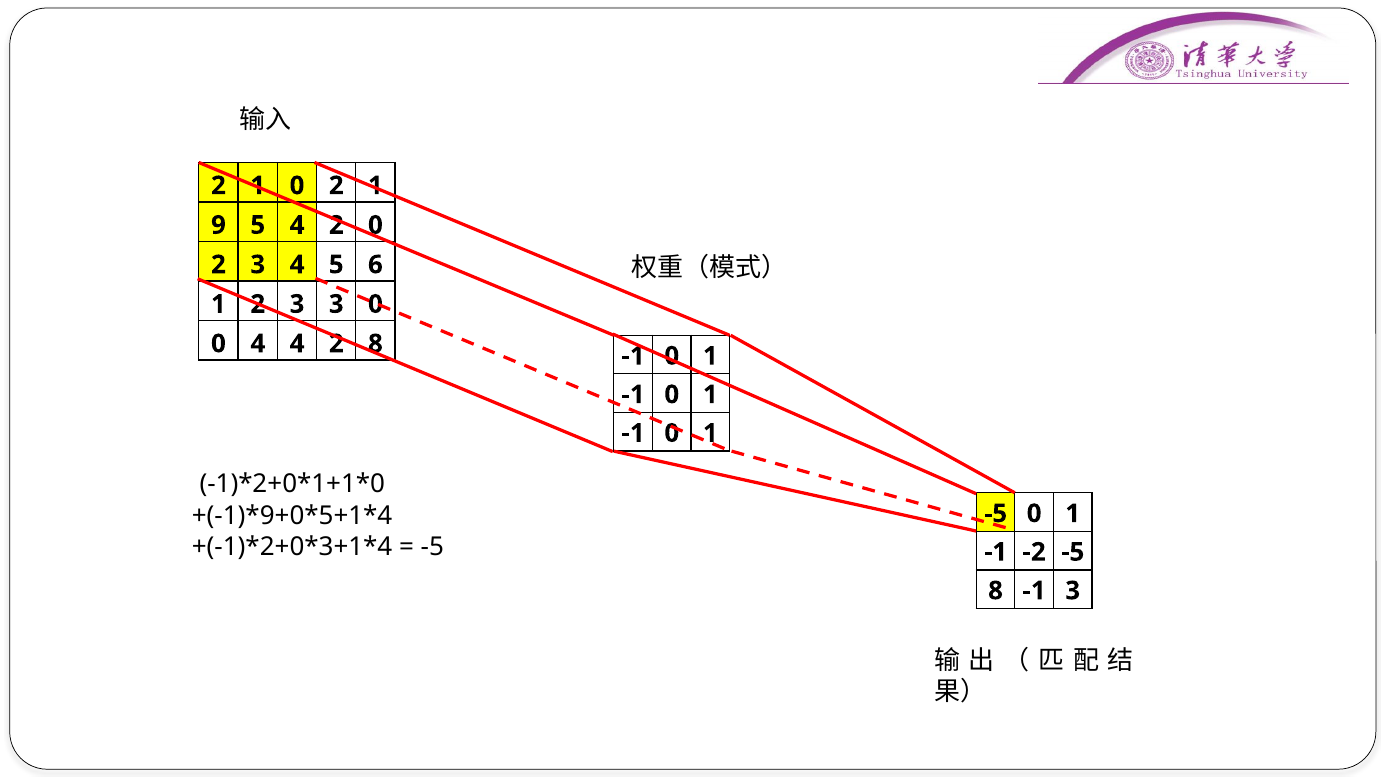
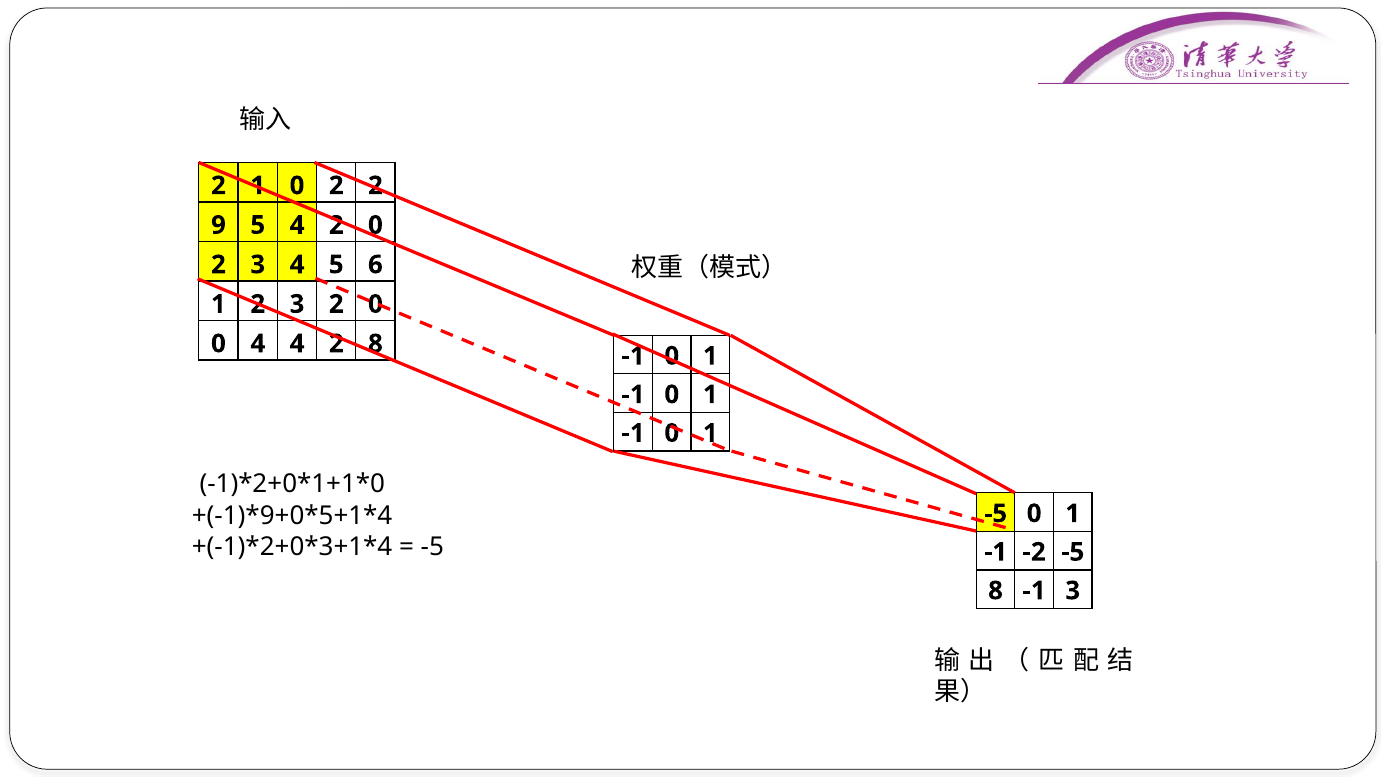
1: 1 -> 2 (375, 186)
3 3: 3 -> 2 (336, 304)
